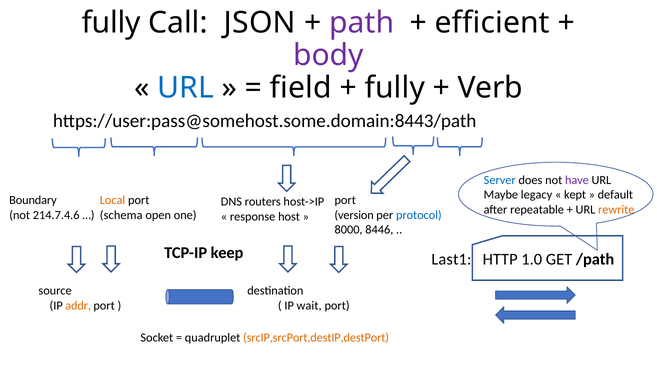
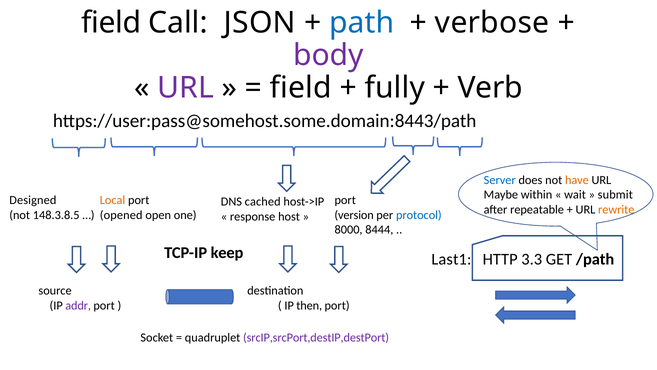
fully: fully -> field (111, 23)
path colour: purple -> blue (362, 23)
efficient: efficient -> verbose (492, 23)
URL colour: blue -> purple (186, 88)
have colour: purple -> orange (577, 180)
legacy: legacy -> within (537, 195)
kept: kept -> wait (575, 195)
default: default -> submit (615, 195)
Boundary: Boundary -> Designed (33, 200)
routers: routers -> cached (263, 201)
schema: schema -> opened (121, 215)
214.7.4.6: 214.7.4.6 -> 148.3.8.5 (56, 215)
8446: 8446 -> 8444 (379, 230)
1.0: 1.0 -> 3.3 (532, 259)
addr colour: orange -> purple (78, 305)
wait: wait -> then (309, 305)
srcIP,srcPort,destIP,destPort colour: orange -> purple (316, 337)
